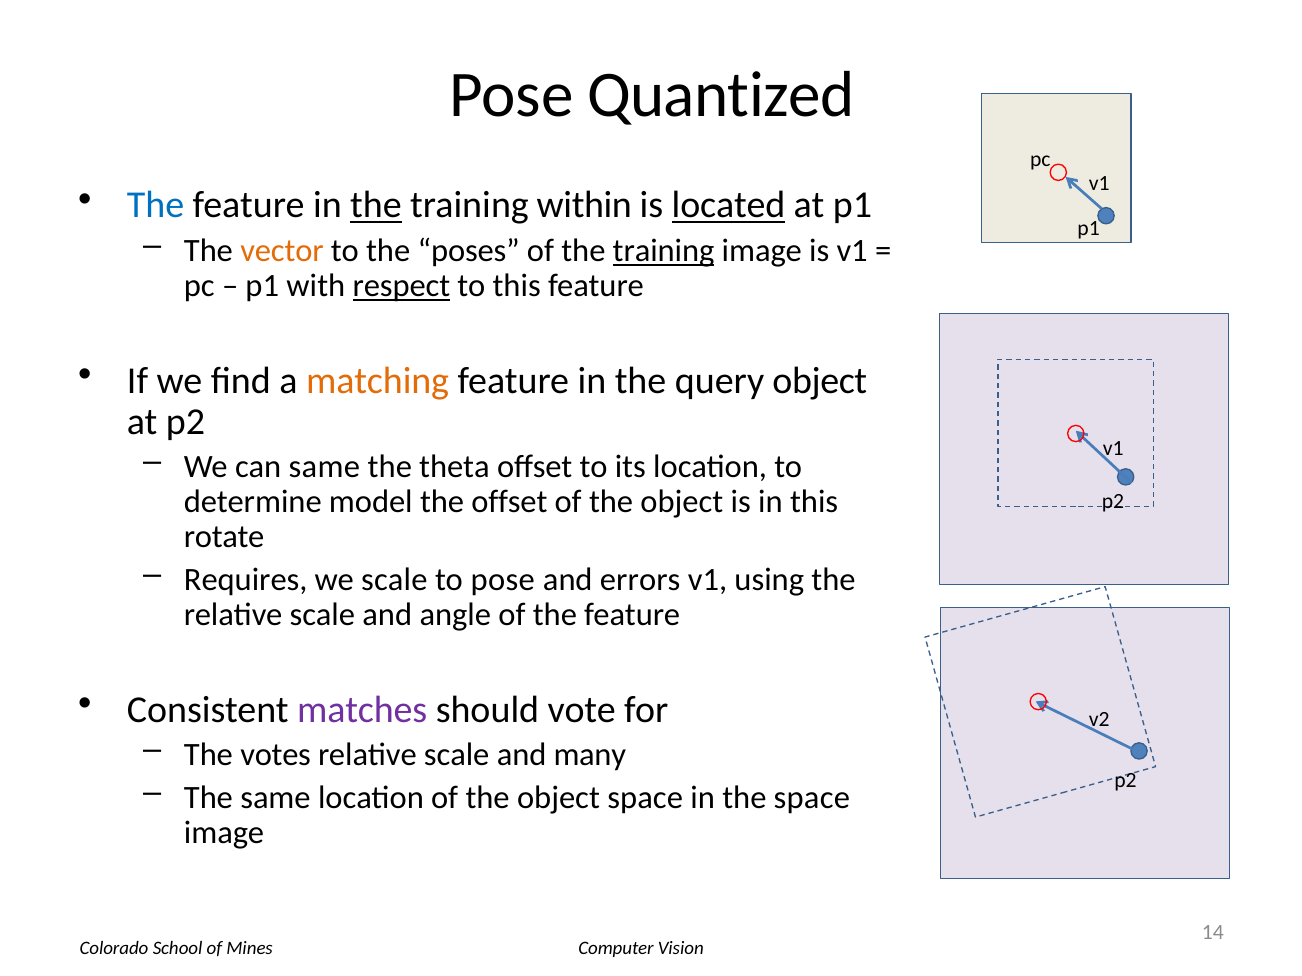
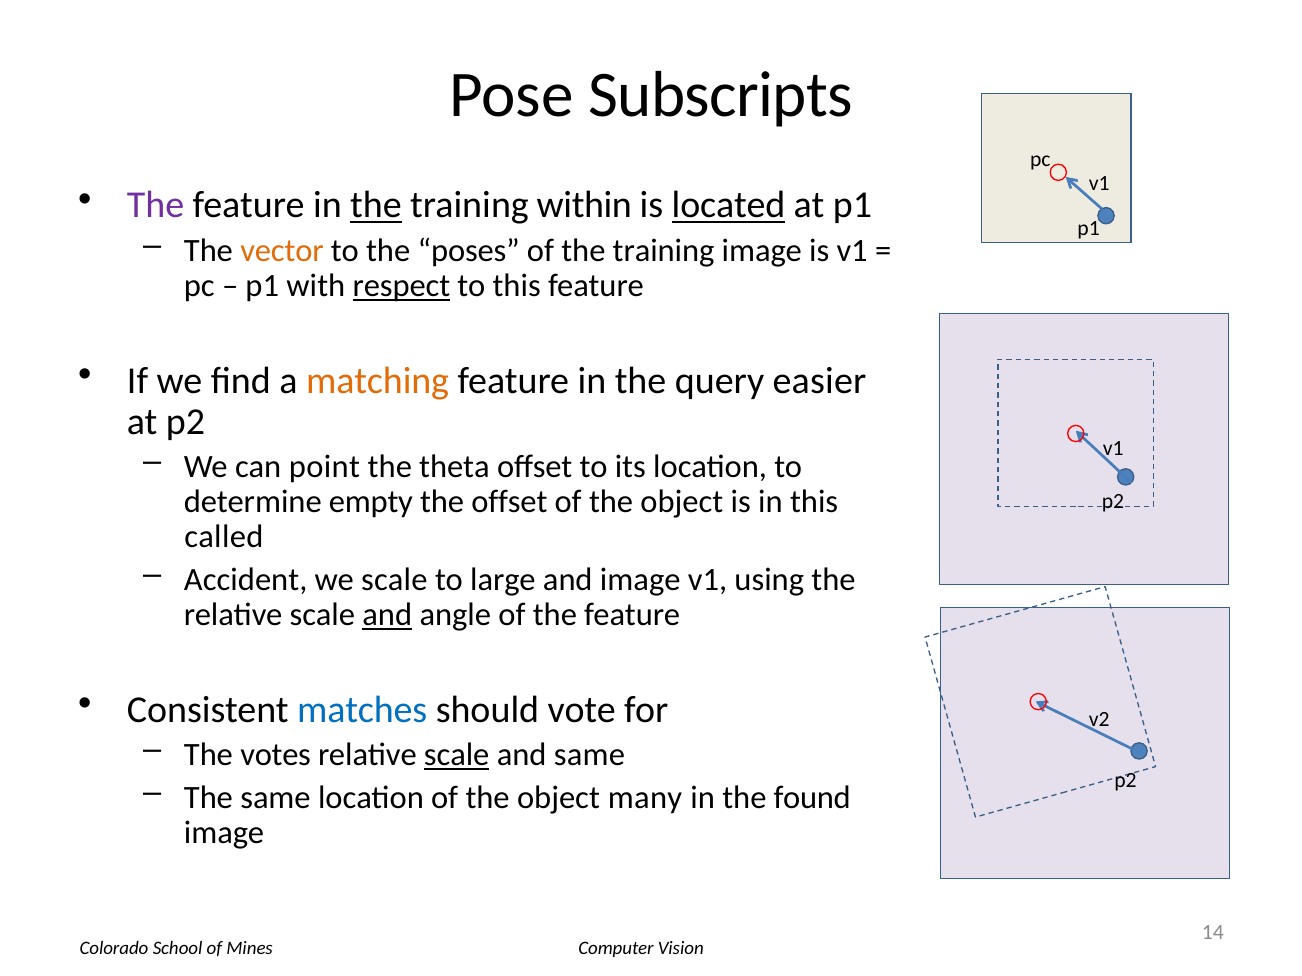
Quantized: Quantized -> Subscripts (721, 95)
The colour: blue -> purple (156, 206)
training underline: present -> none (664, 251)
query object: object -> easier (819, 381)
can same: same -> point (324, 467)
model: model -> empty (371, 502)
rotate: rotate -> called (224, 537)
Requires: Requires -> Accident (246, 580)
to pose: pose -> large (503, 580)
and errors: errors -> image (640, 580)
and underline: none -> present (387, 615)
matches colour: purple -> blue (362, 710)
scale underline: none -> present (457, 755)
and many: many -> same (589, 755)
object space: space -> many (645, 798)
the space: space -> found (812, 798)
